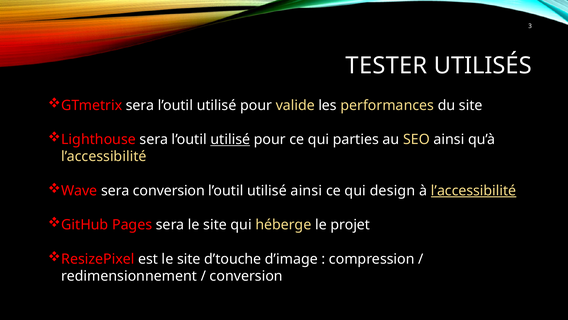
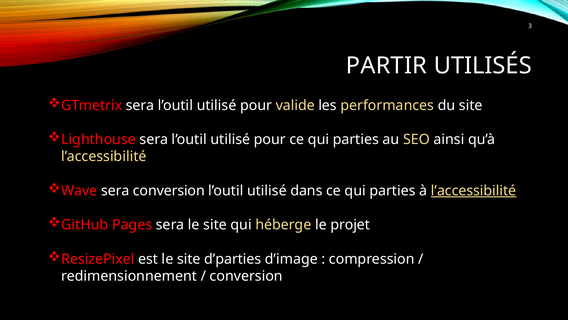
TESTER: TESTER -> PARTIR (386, 66)
utilisé underline: present -> none (230, 139)
utilisé ainsi: ainsi -> dans (306, 190)
design: design -> parties (393, 190)
d’touche: d’touche -> d’parties (233, 259)
